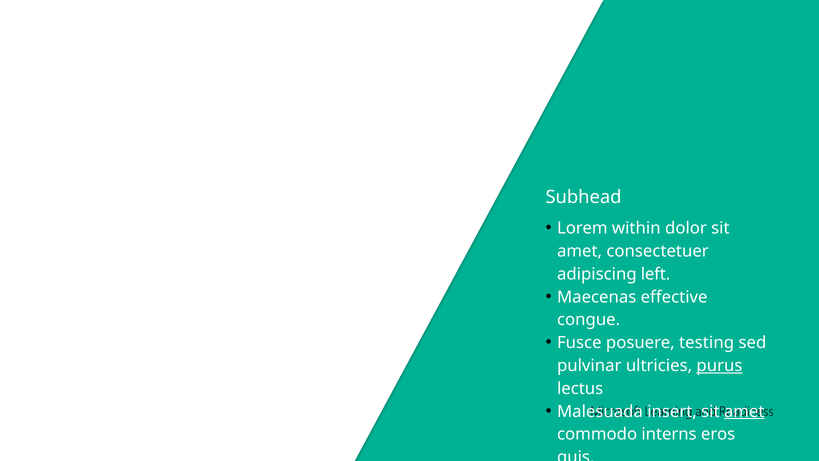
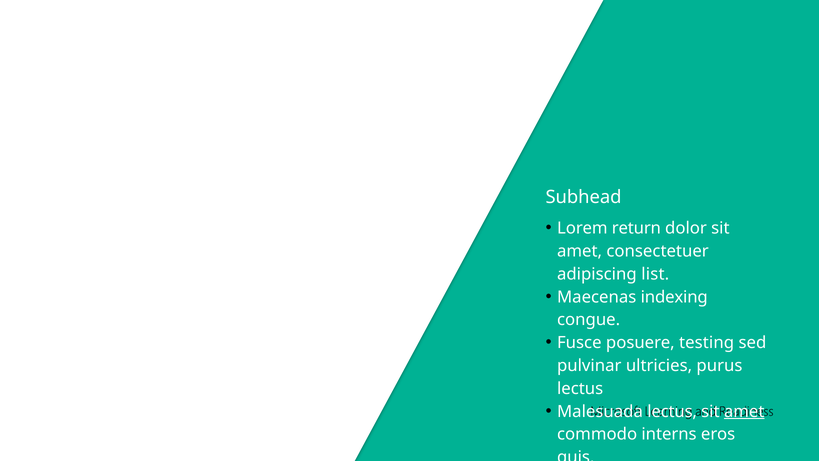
within: within -> return (636, 228)
left: left -> list (655, 274)
effective: effective -> indexing (674, 297)
purus underline: present -> none (719, 365)
Malesuada insert: insert -> lectus (672, 411)
